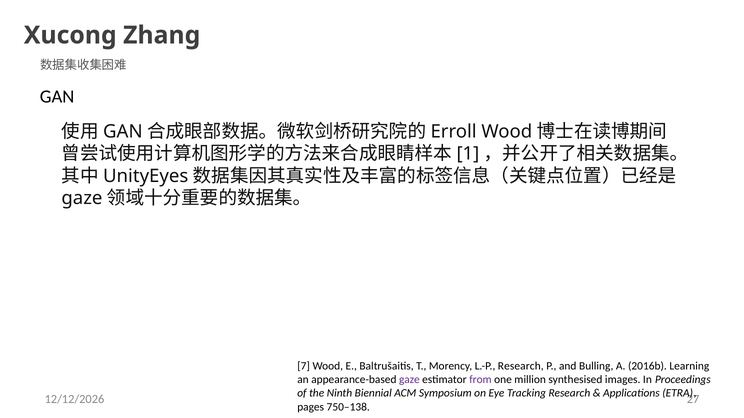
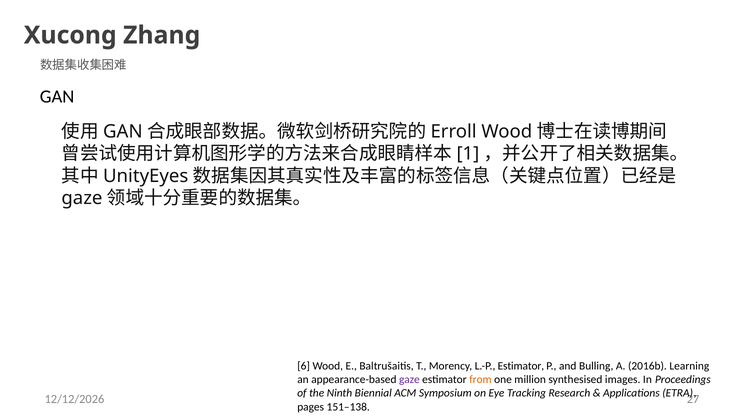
7: 7 -> 6 (304, 367)
L.-P Research: Research -> Estimator (521, 367)
from colour: purple -> orange (480, 380)
750–138: 750–138 -> 151–138 (348, 407)
